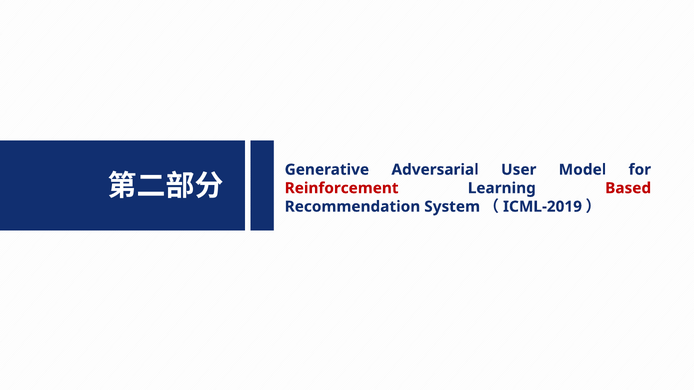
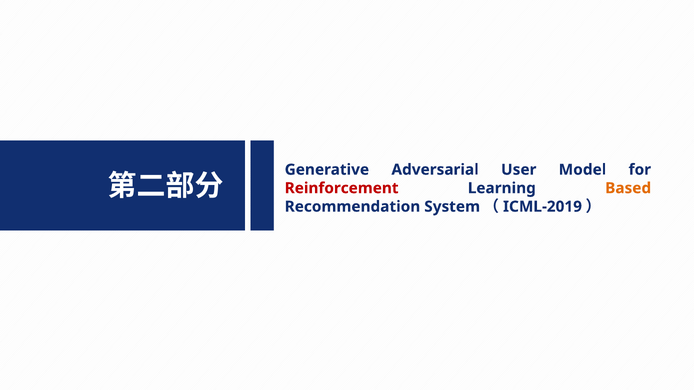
Based colour: red -> orange (628, 188)
